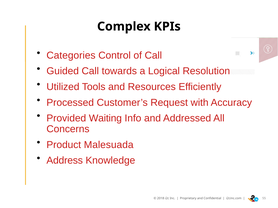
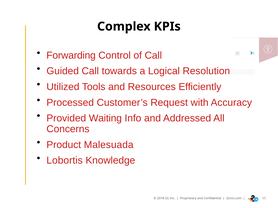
Categories: Categories -> Forwarding (71, 55)
Address: Address -> Lobortis (65, 161)
